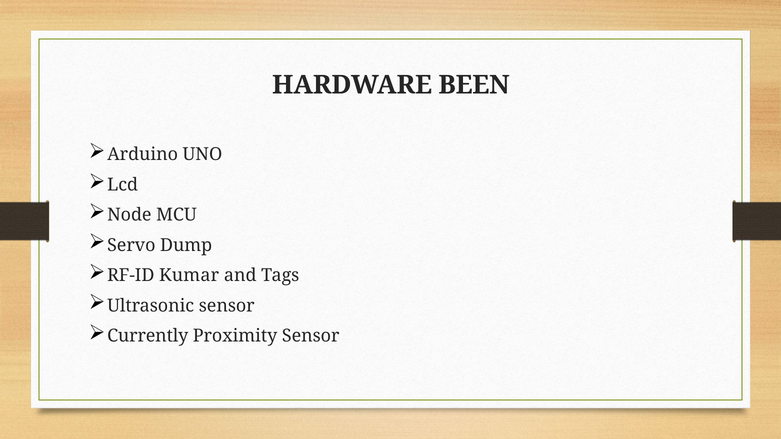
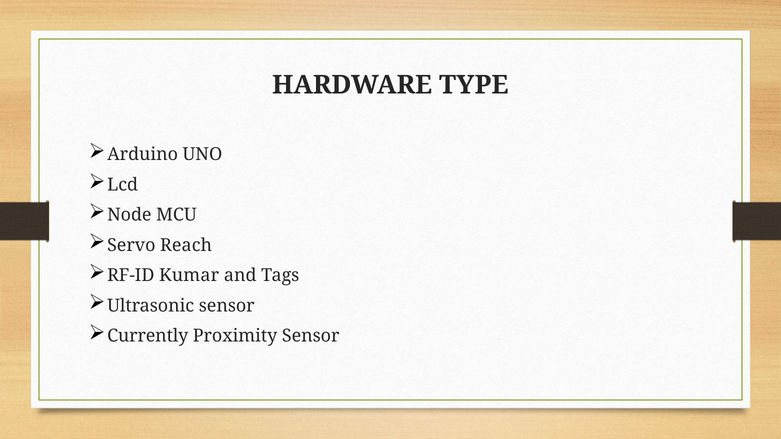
BEEN: BEEN -> TYPE (474, 85)
Dump: Dump -> Reach (186, 245)
